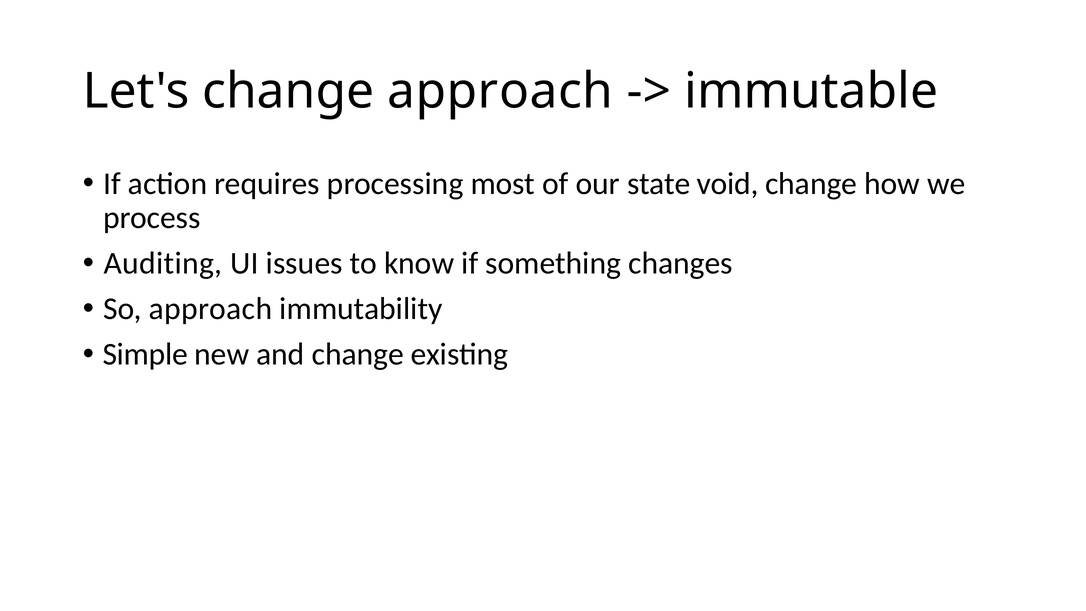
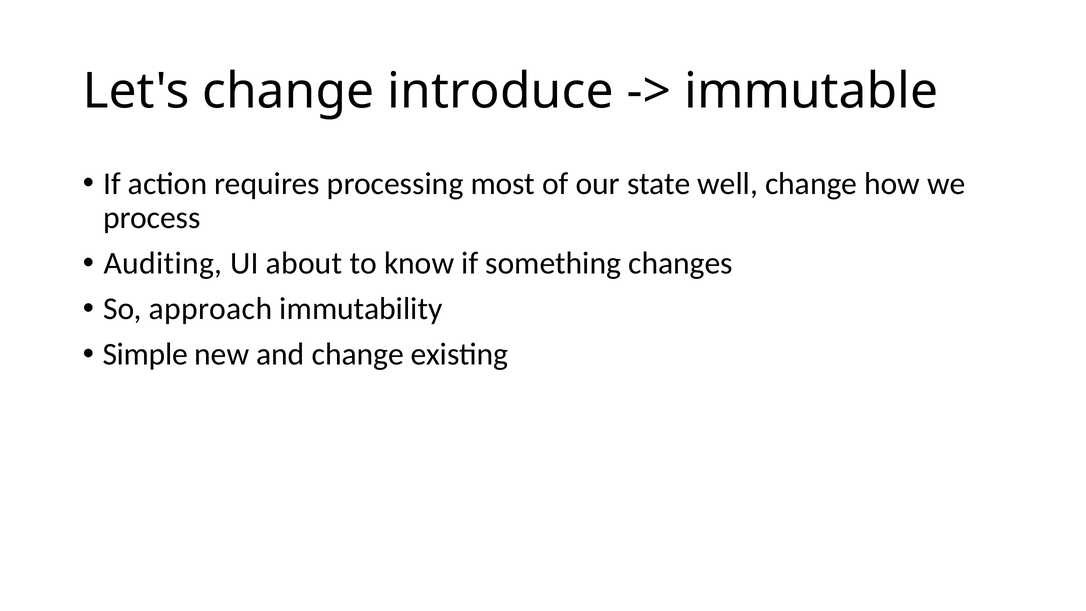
change approach: approach -> introduce (500, 91)
void: void -> well (728, 184)
issues: issues -> about (304, 263)
